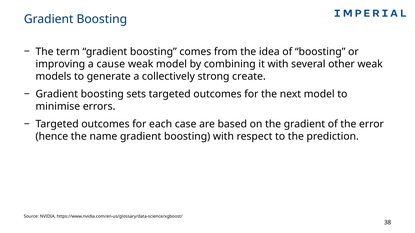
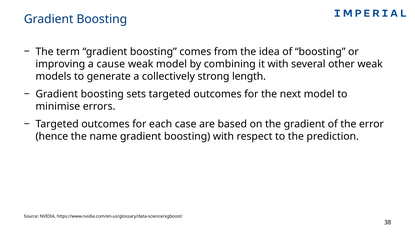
create: create -> length (249, 77)
